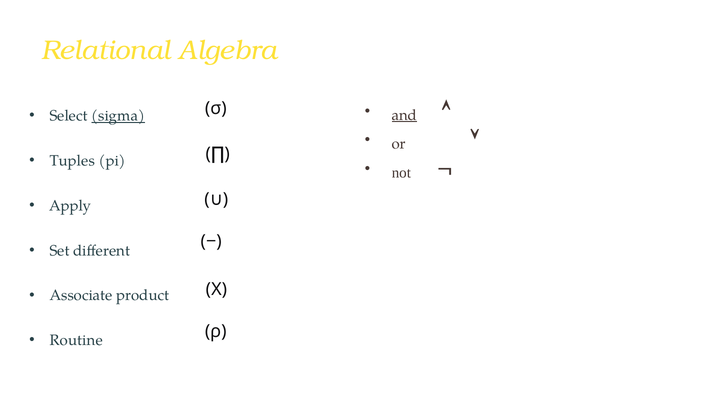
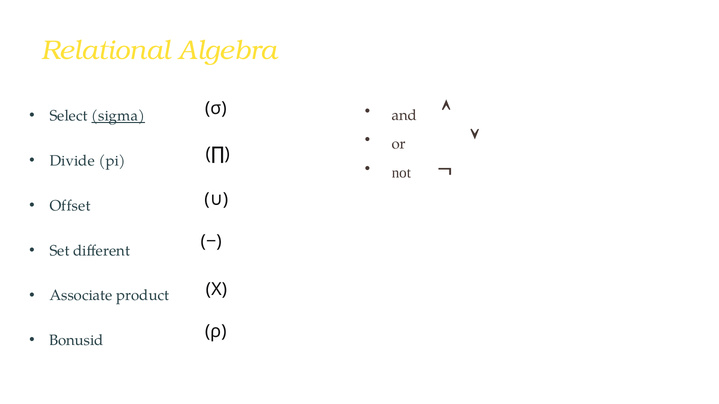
and underline: present -> none (404, 115)
Tuples: Tuples -> Divide (72, 161)
Apply: Apply -> Offset (70, 206)
Routine: Routine -> Bonusid (76, 341)
